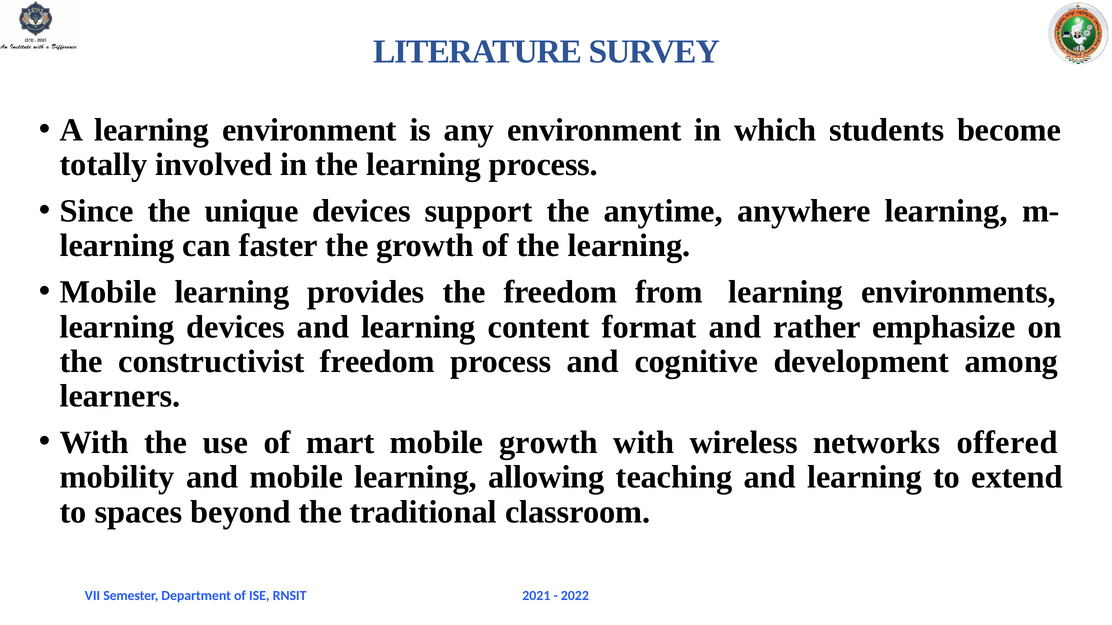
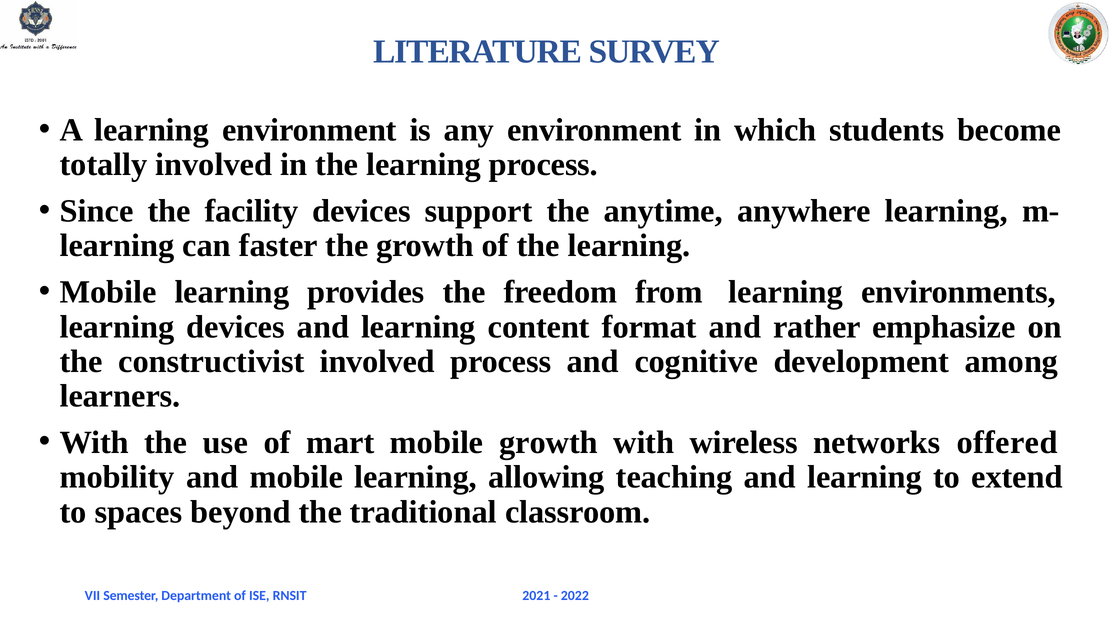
unique: unique -> facility (252, 211)
constructivist freedom: freedom -> involved (377, 362)
